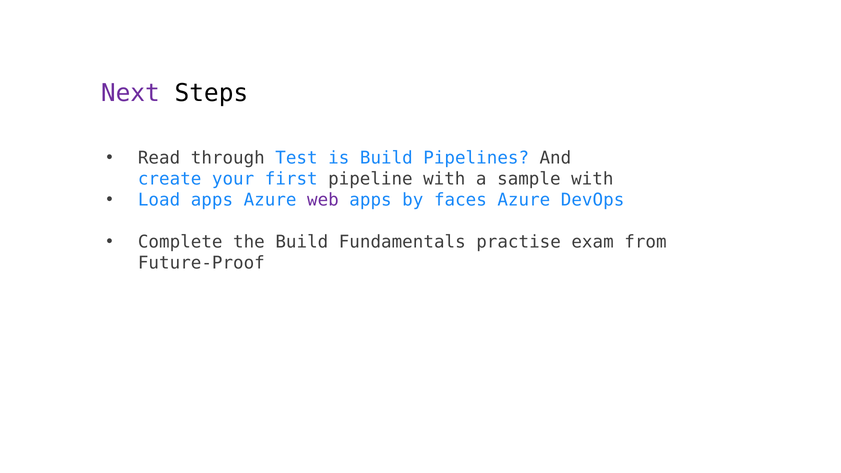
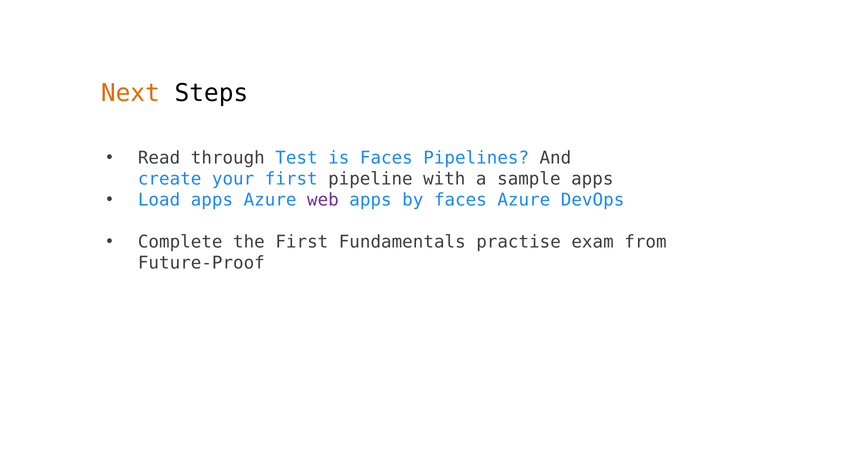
Next colour: purple -> orange (130, 93)
is Build: Build -> Faces (386, 158)
sample with: with -> apps (592, 179)
the Build: Build -> First (302, 242)
